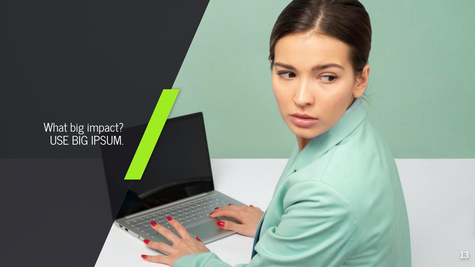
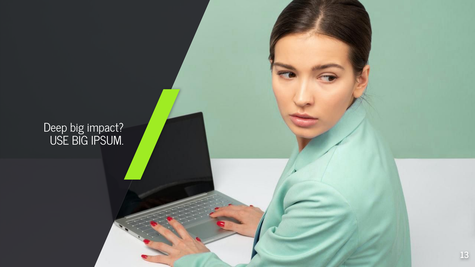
What: What -> Deep (55, 128)
